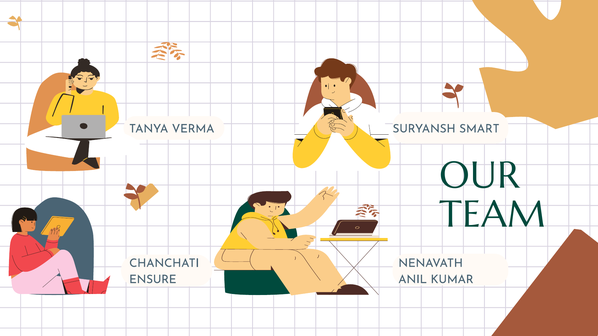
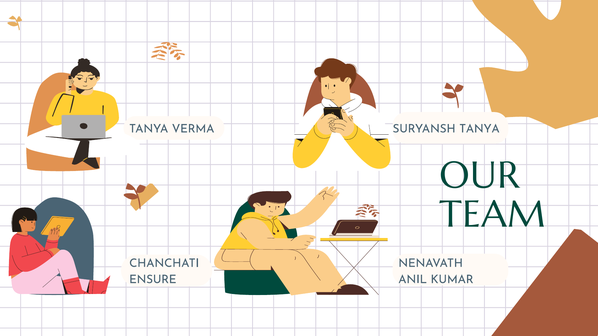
SURYANSH SMART: SMART -> TANYA (479, 129)
